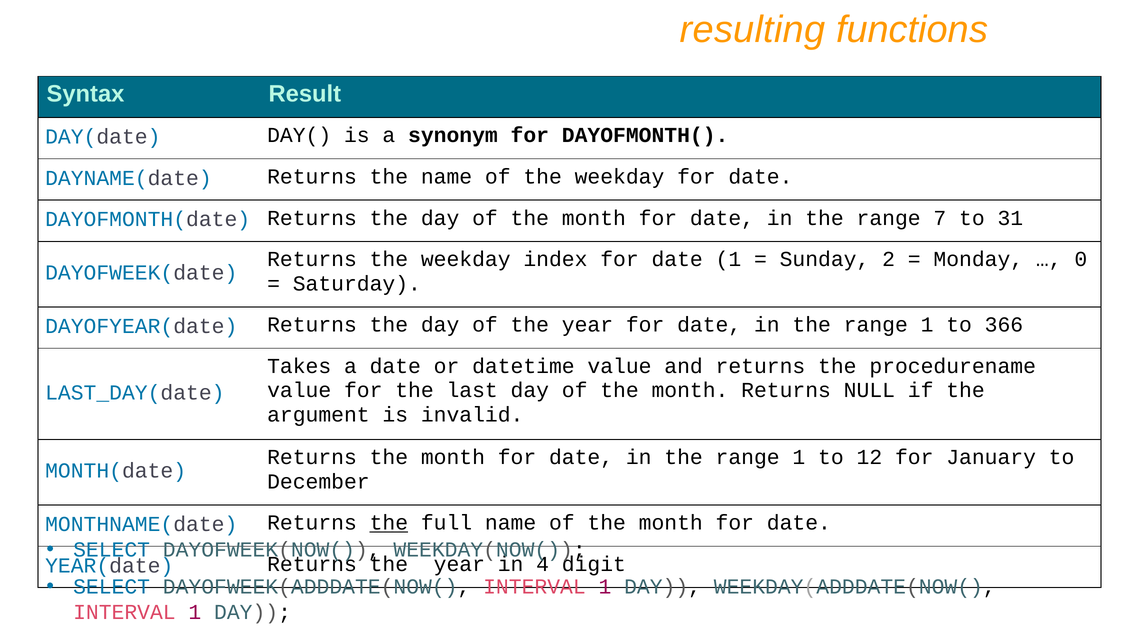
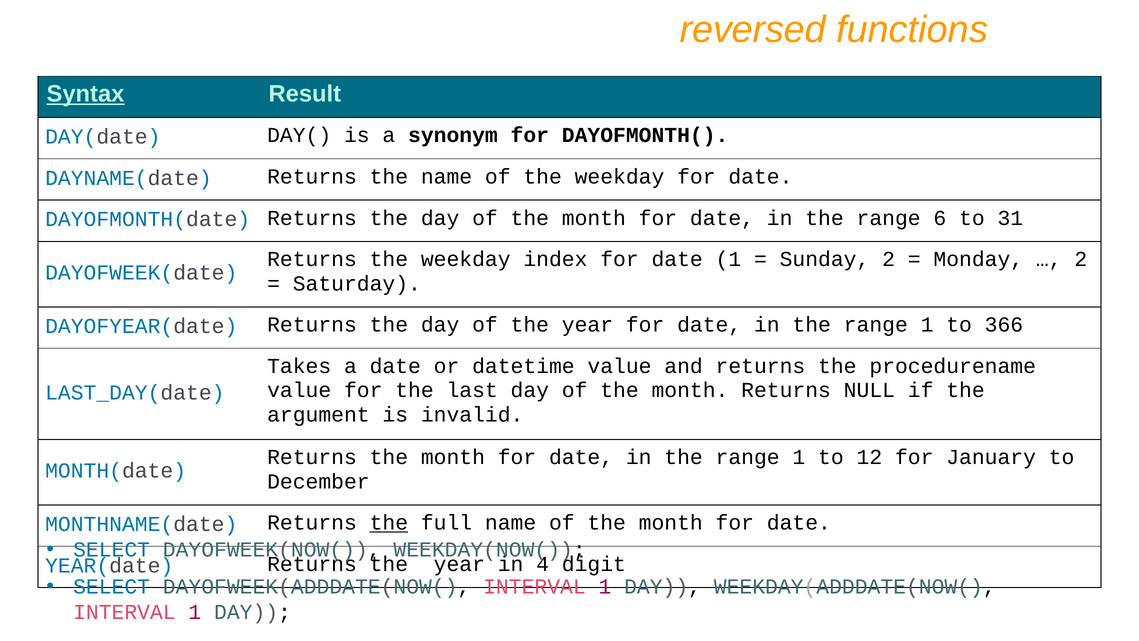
resulting: resulting -> reversed (753, 30)
Syntax underline: none -> present (86, 94)
7: 7 -> 6 (940, 218)
0: 0 -> 2 (1081, 259)
